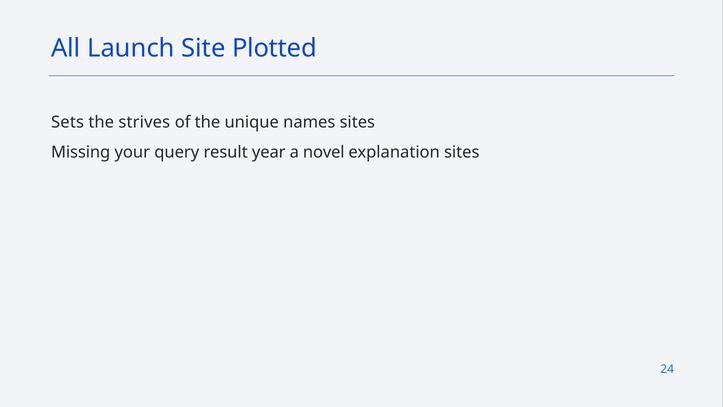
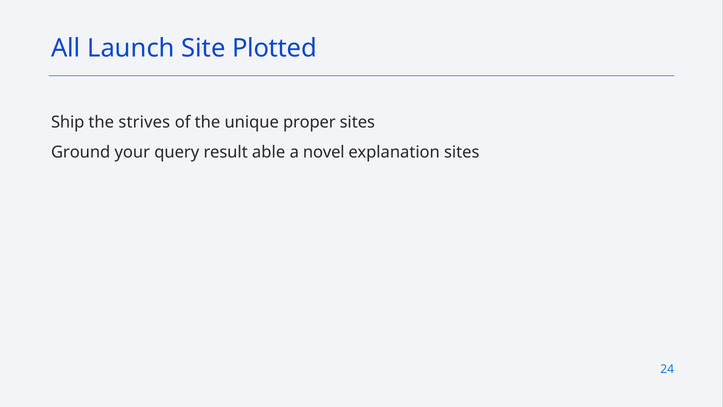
Sets: Sets -> Ship (68, 122)
names: names -> proper (309, 122)
Missing: Missing -> Ground (81, 152)
year: year -> able (269, 152)
